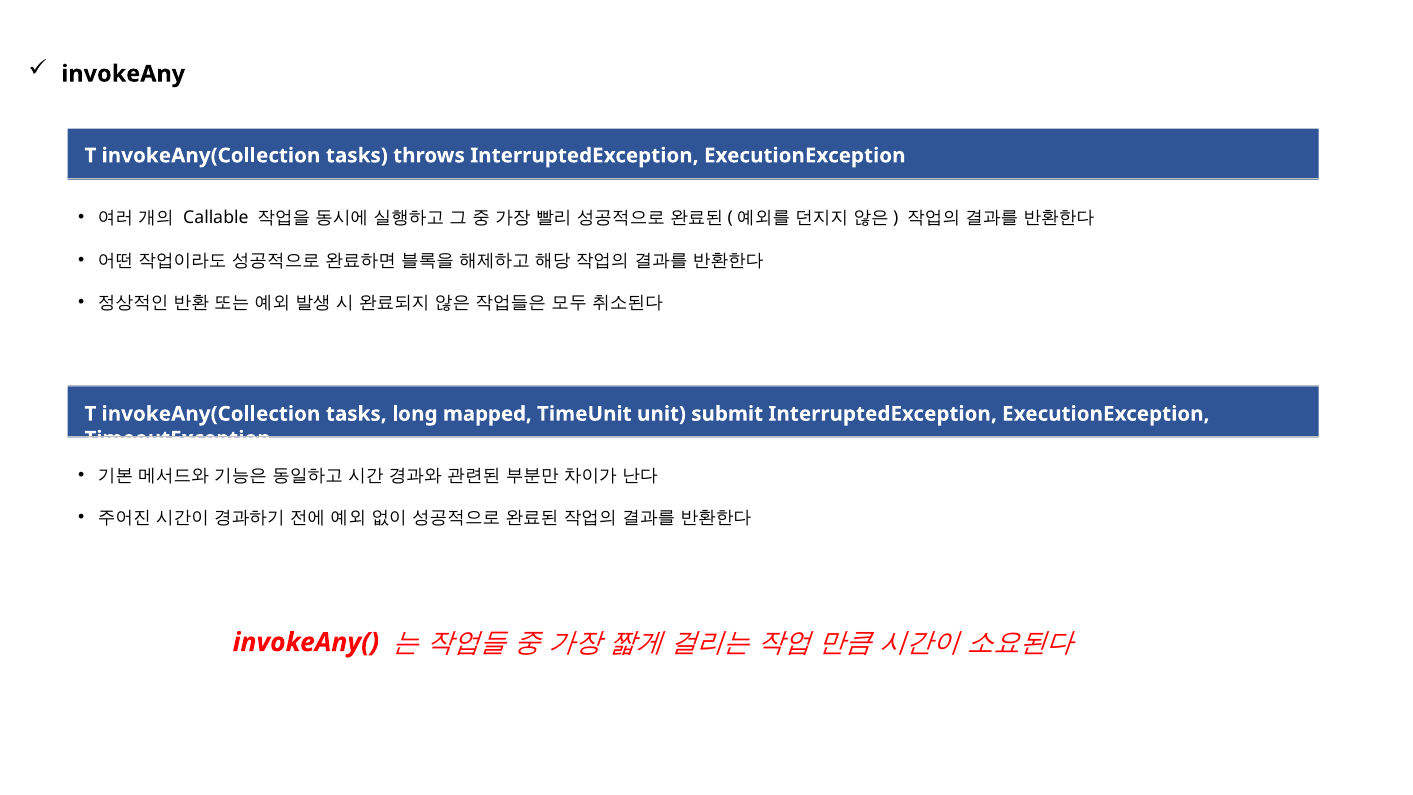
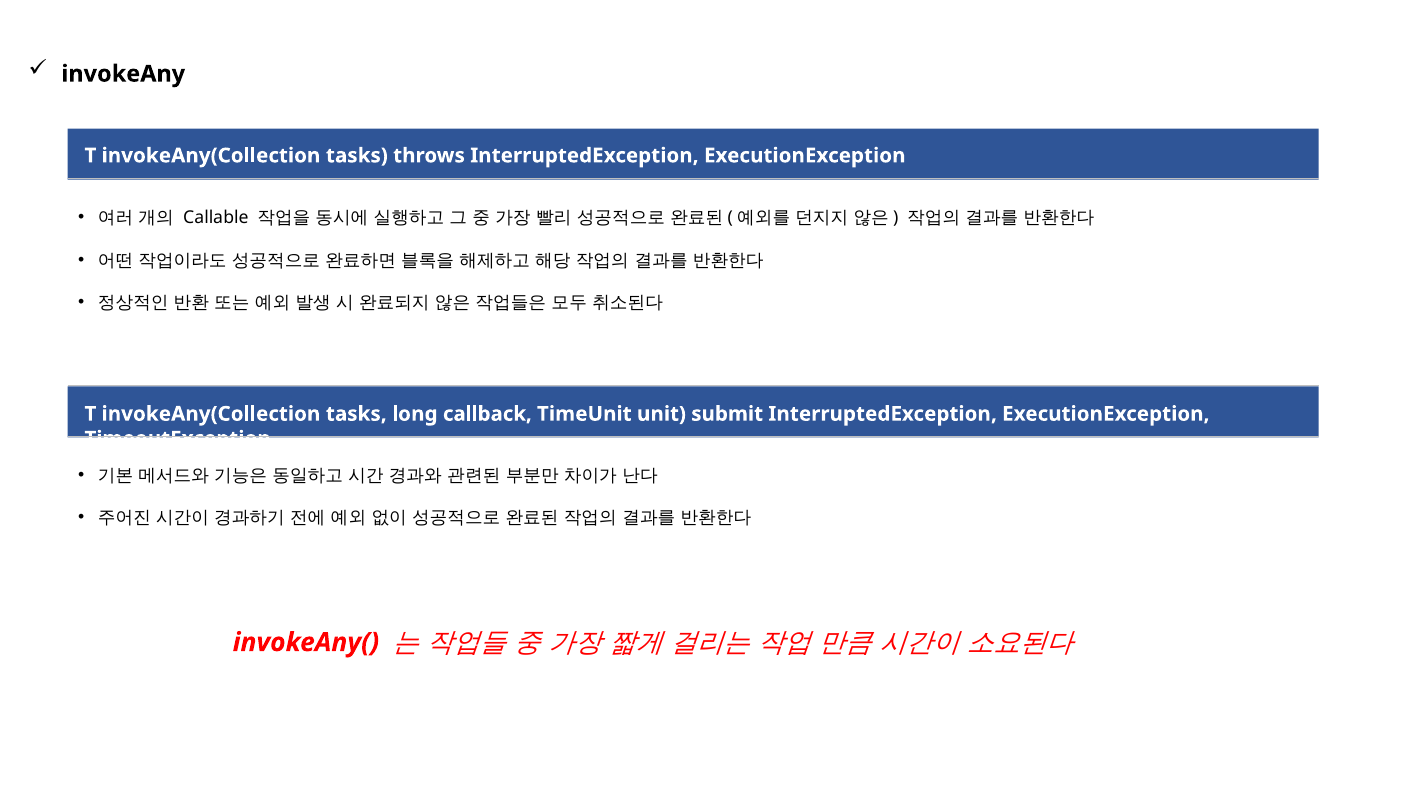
mapped: mapped -> callback (487, 414)
